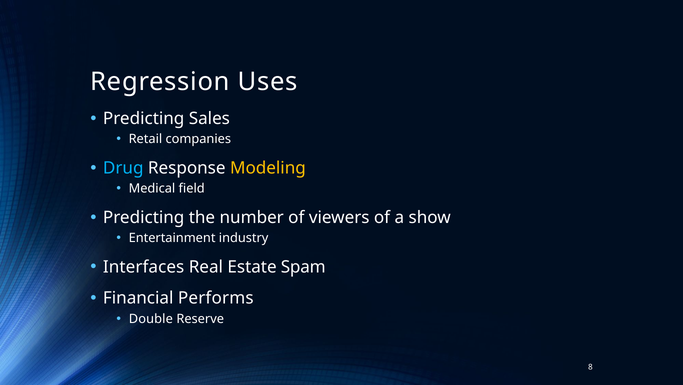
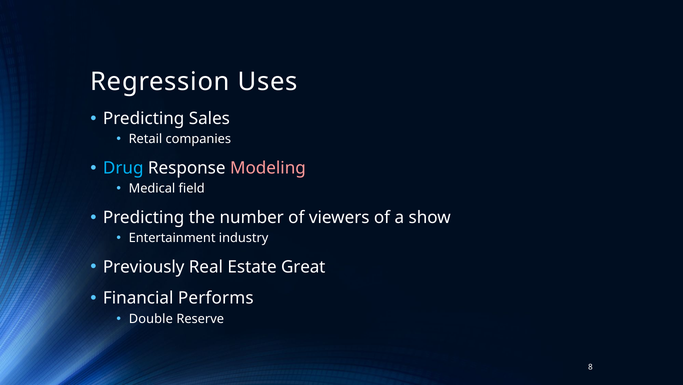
Modeling colour: yellow -> pink (268, 168)
Interfaces: Interfaces -> Previously (144, 267)
Spam: Spam -> Great (303, 267)
